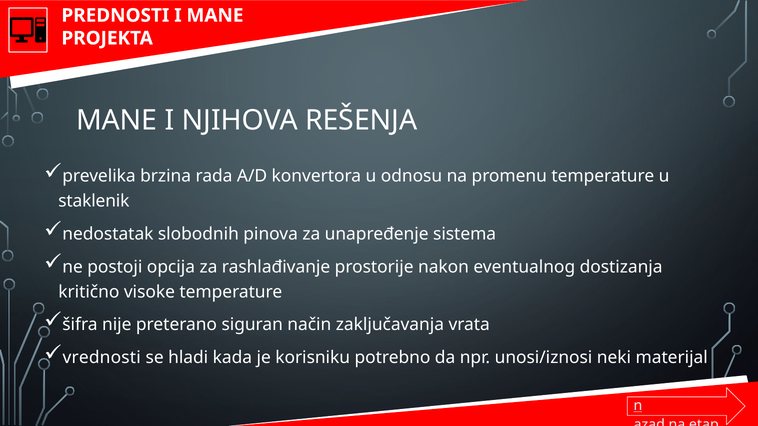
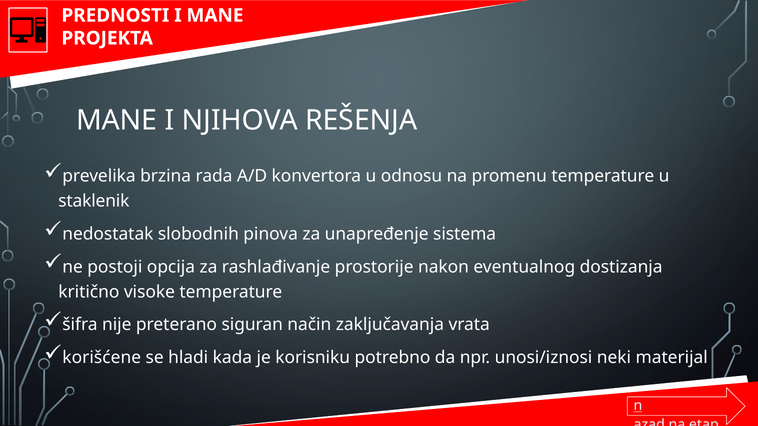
vrednosti: vrednosti -> korišćene (102, 358)
